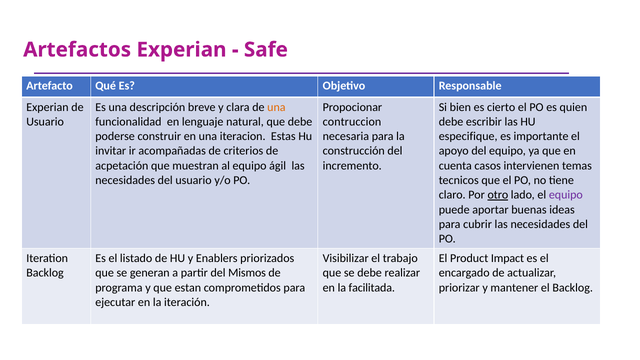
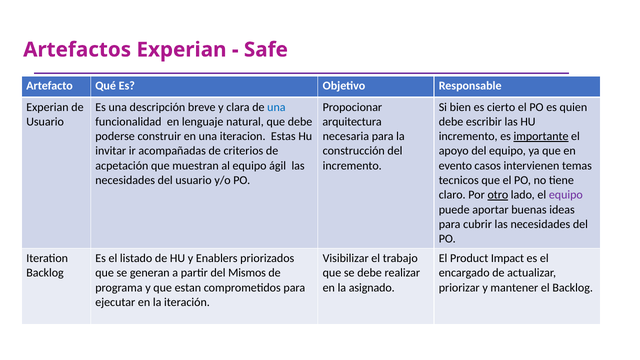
una colour: orange -> blue (276, 107)
contruccion: contruccion -> arquitectura (352, 122)
especifique: especifique -> incremento (468, 136)
importante underline: none -> present (541, 136)
cuenta: cuenta -> evento (455, 166)
facilitada: facilitada -> asignado (372, 288)
